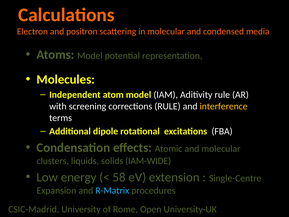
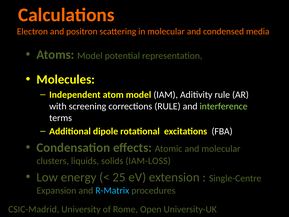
interference colour: yellow -> light green (224, 106)
IAM-WIDE: IAM-WIDE -> IAM-LOSS (148, 161)
58: 58 -> 25 (119, 177)
